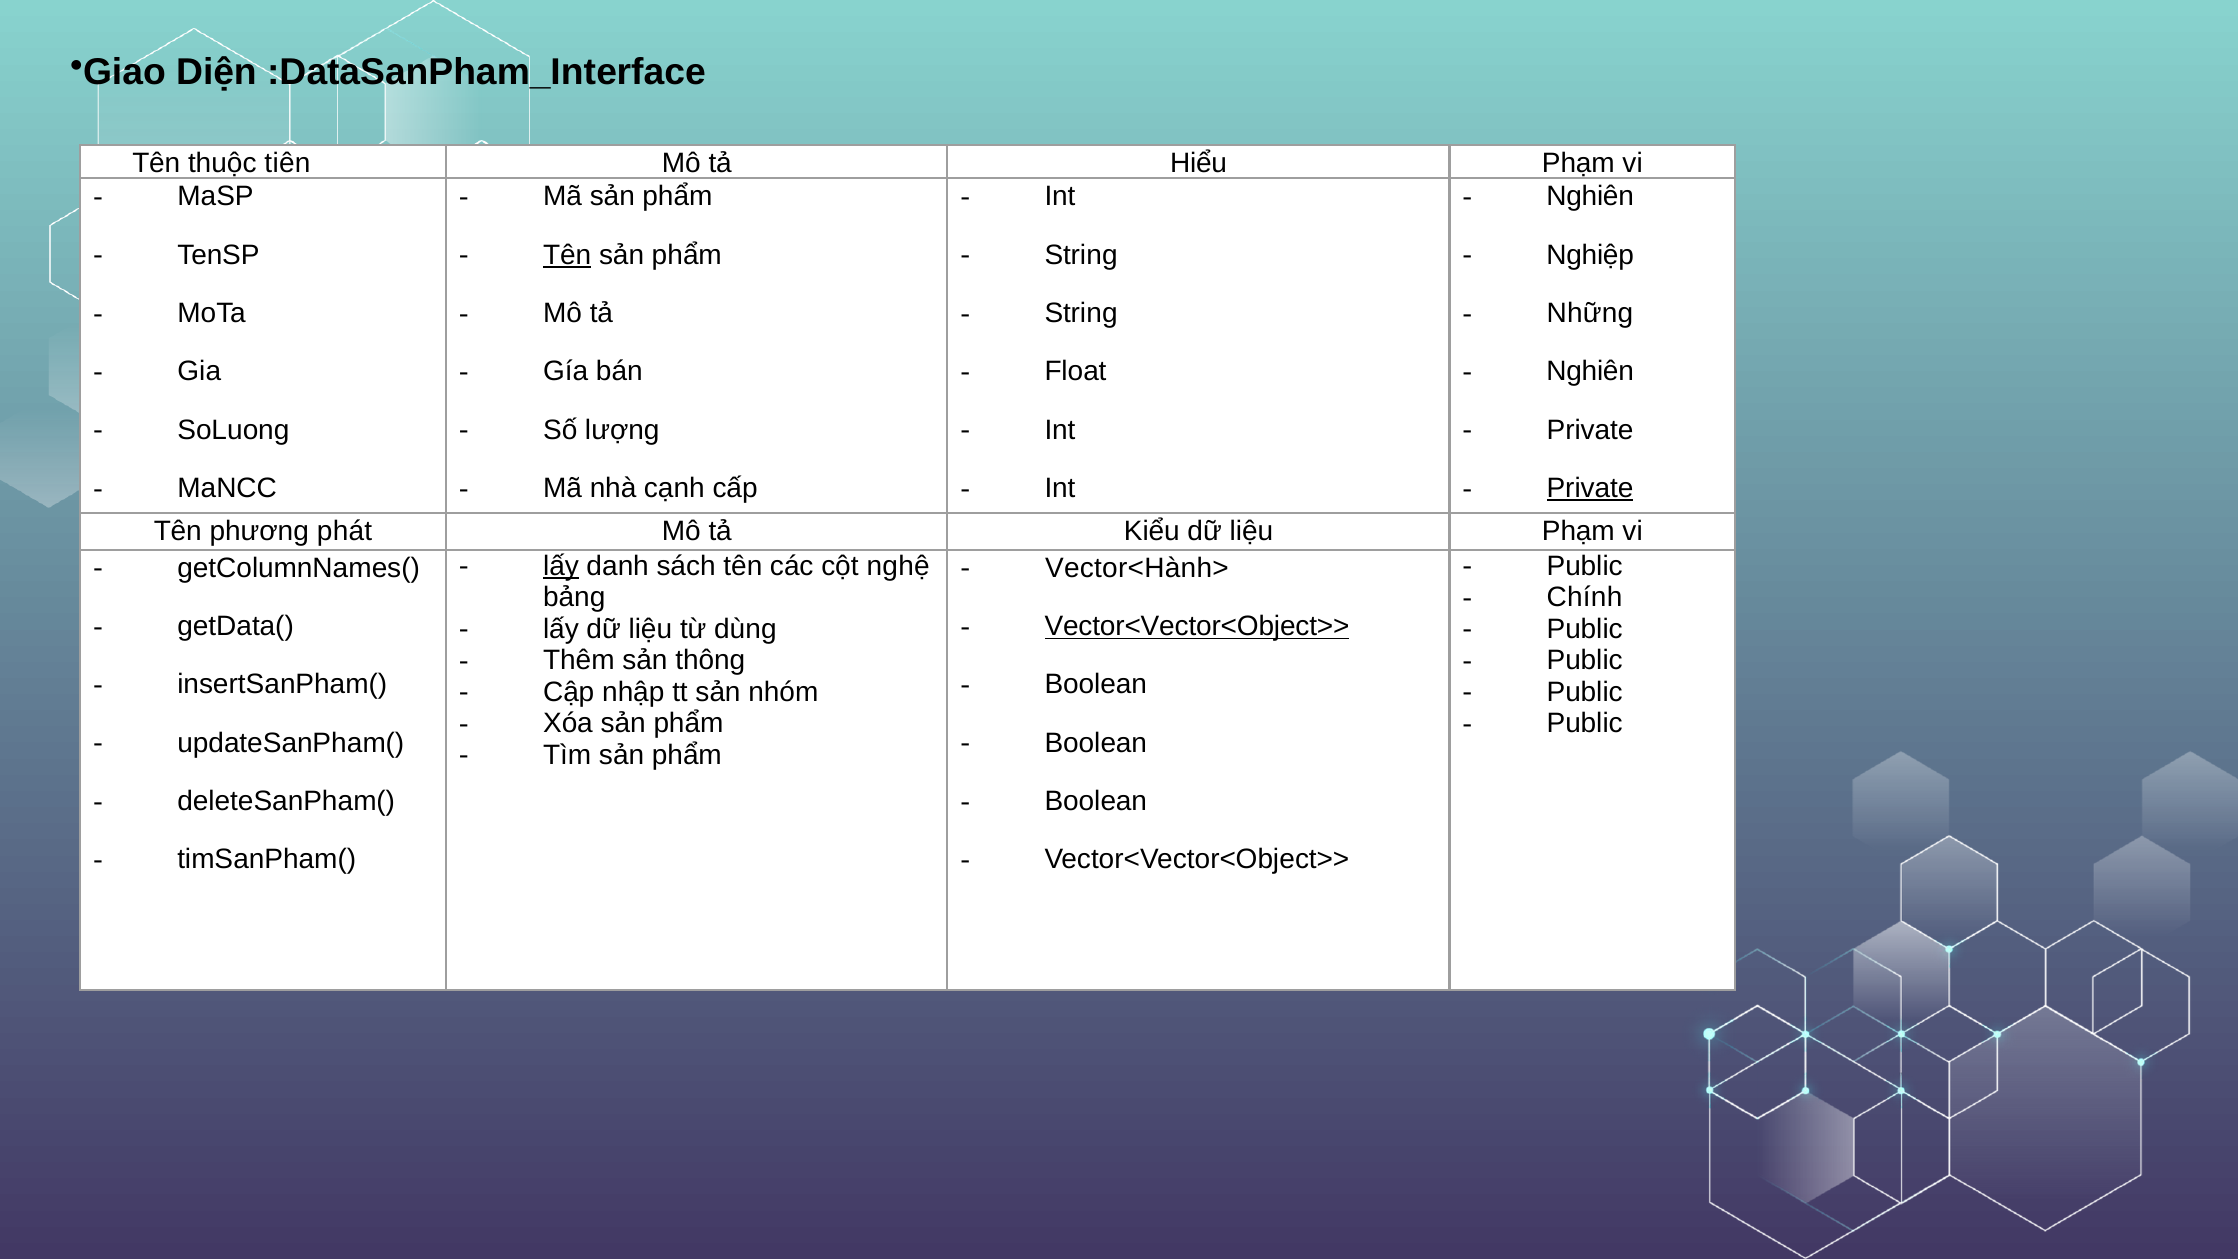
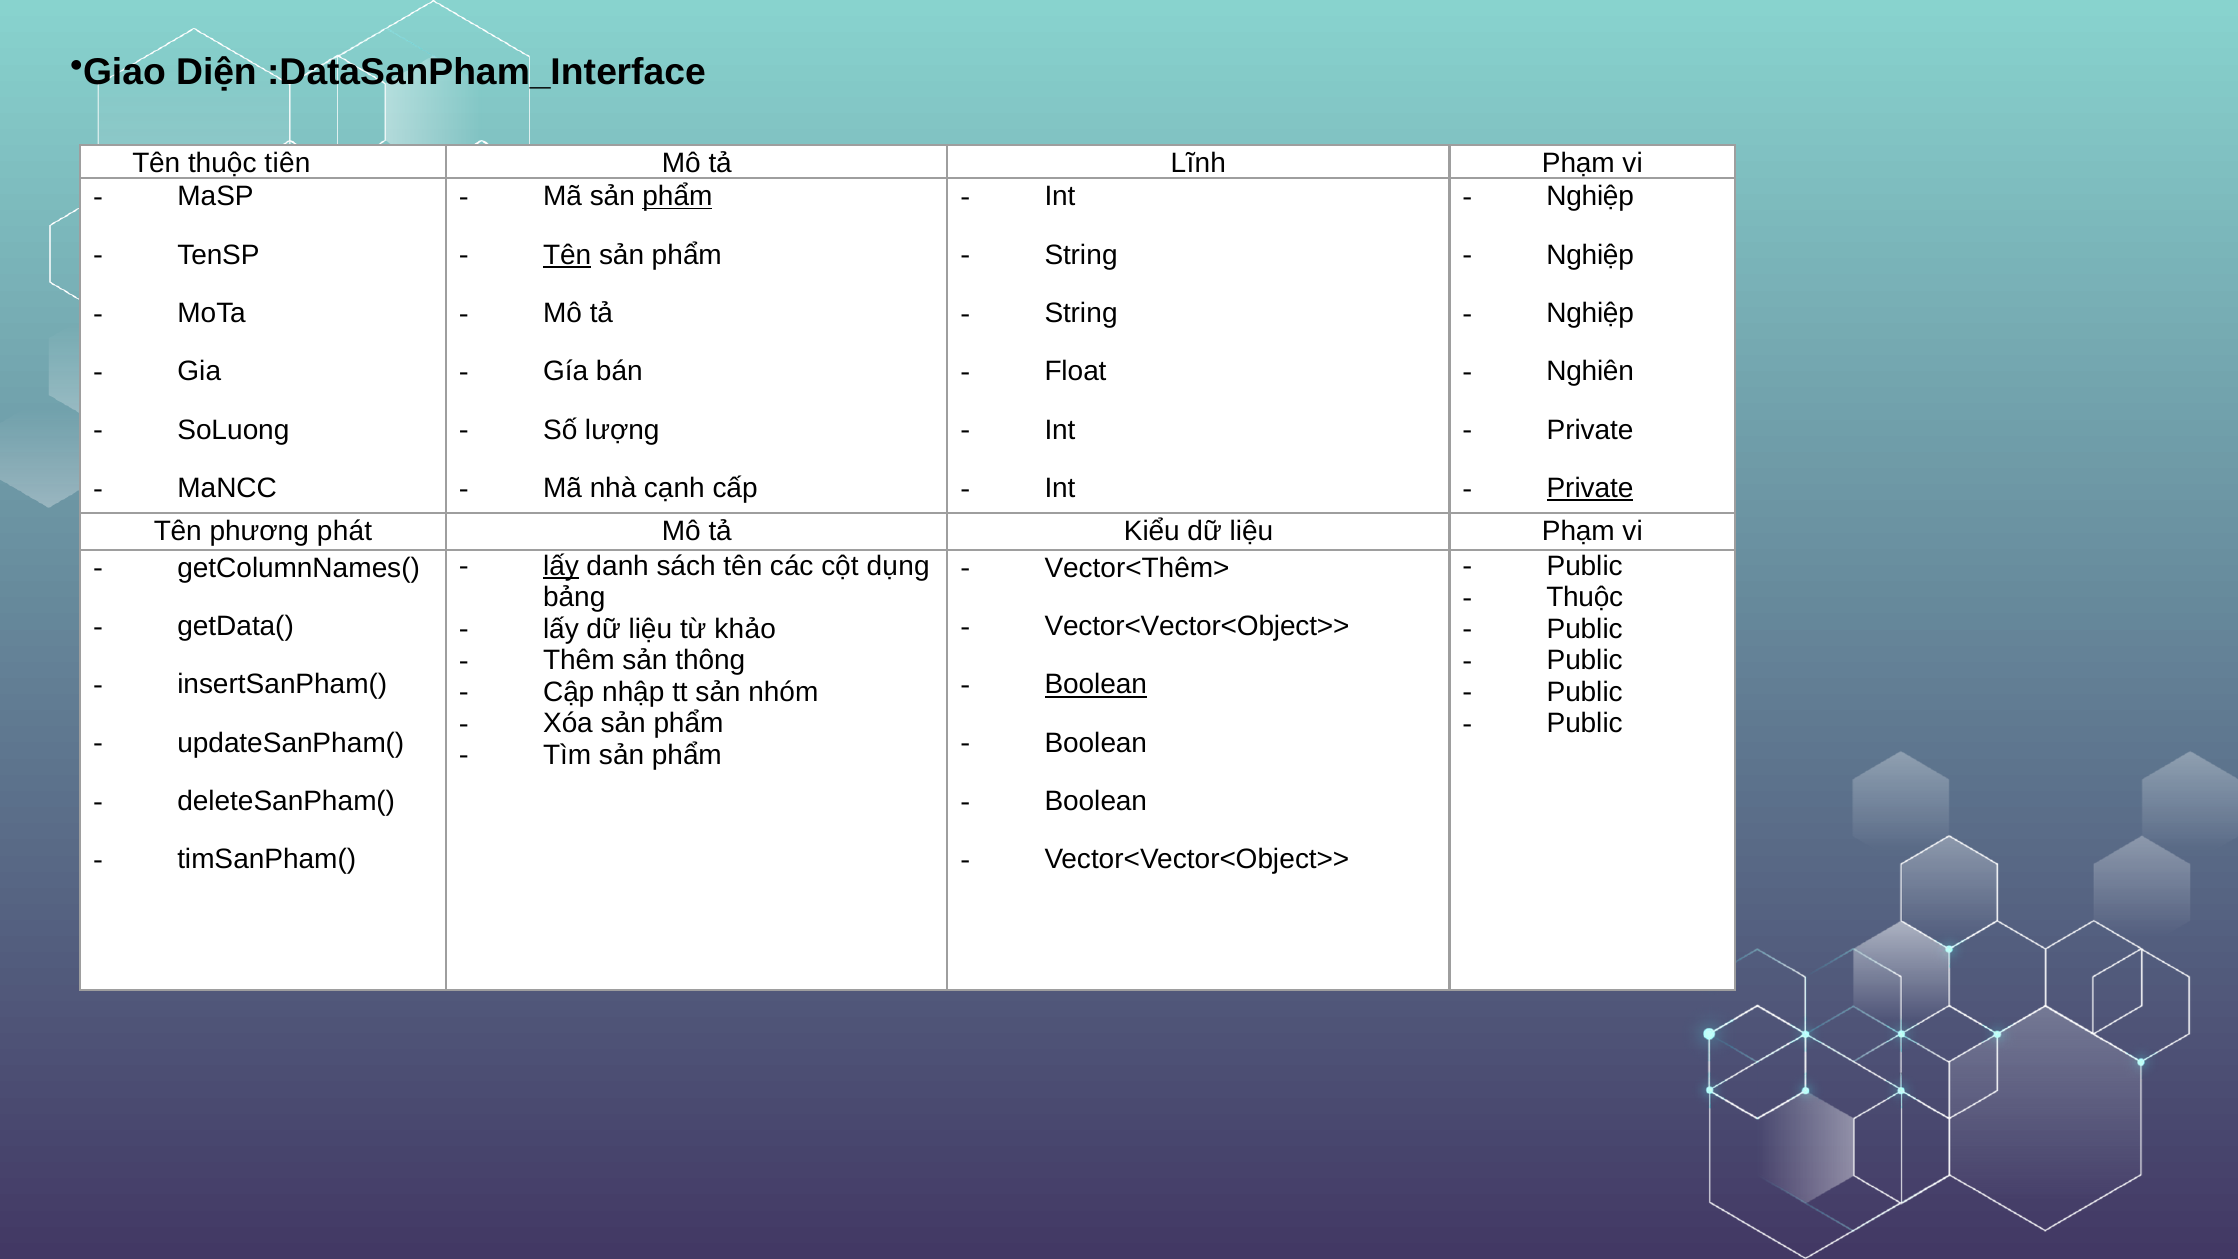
Hiểu: Hiểu -> Lĩnh (1198, 163)
phẩm underline: none -> present (677, 197)
Nghiên: Nghiên -> Nghiệp (1590, 197)
Những: Những -> Nghiệp (1590, 313)
nghệ: nghệ -> dụng (898, 566)
Vector<Hành>: Vector<Hành> -> Vector<Thêm> (1137, 568)
Chính: Chính -> Thuộc (1585, 597)
Vector<Vector<Object>> underline: present -> none (1197, 626)
dùng: dùng -> khảo (745, 629)
Boolean underline: none -> present (1096, 685)
